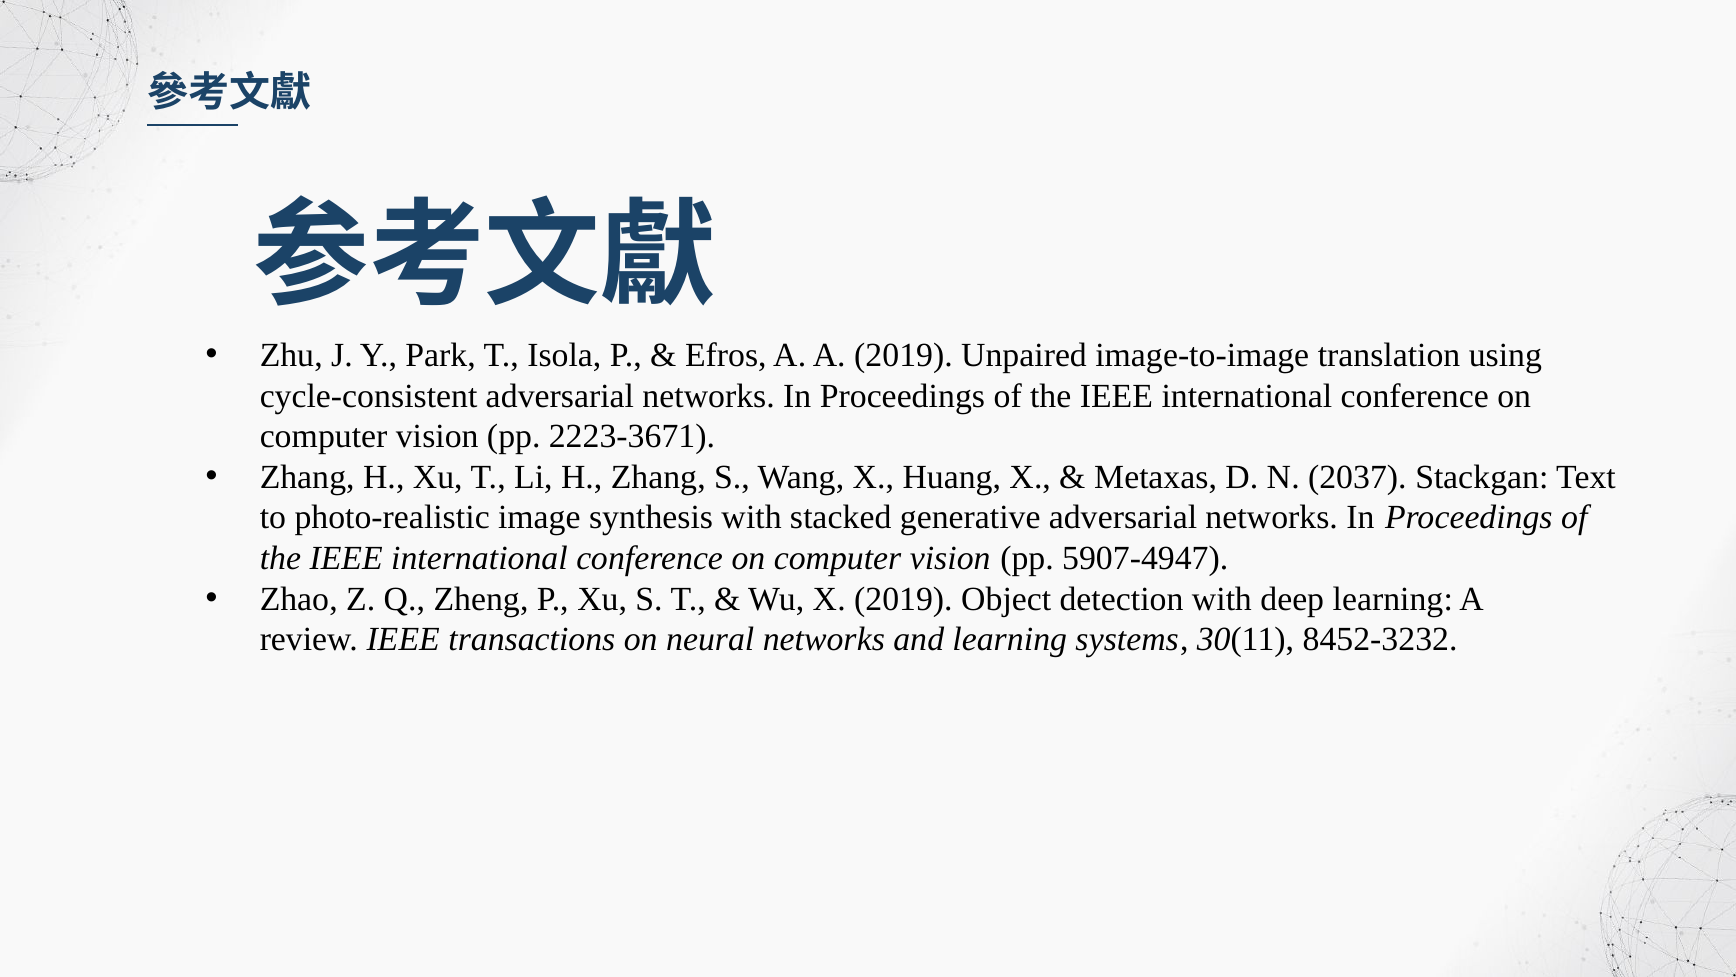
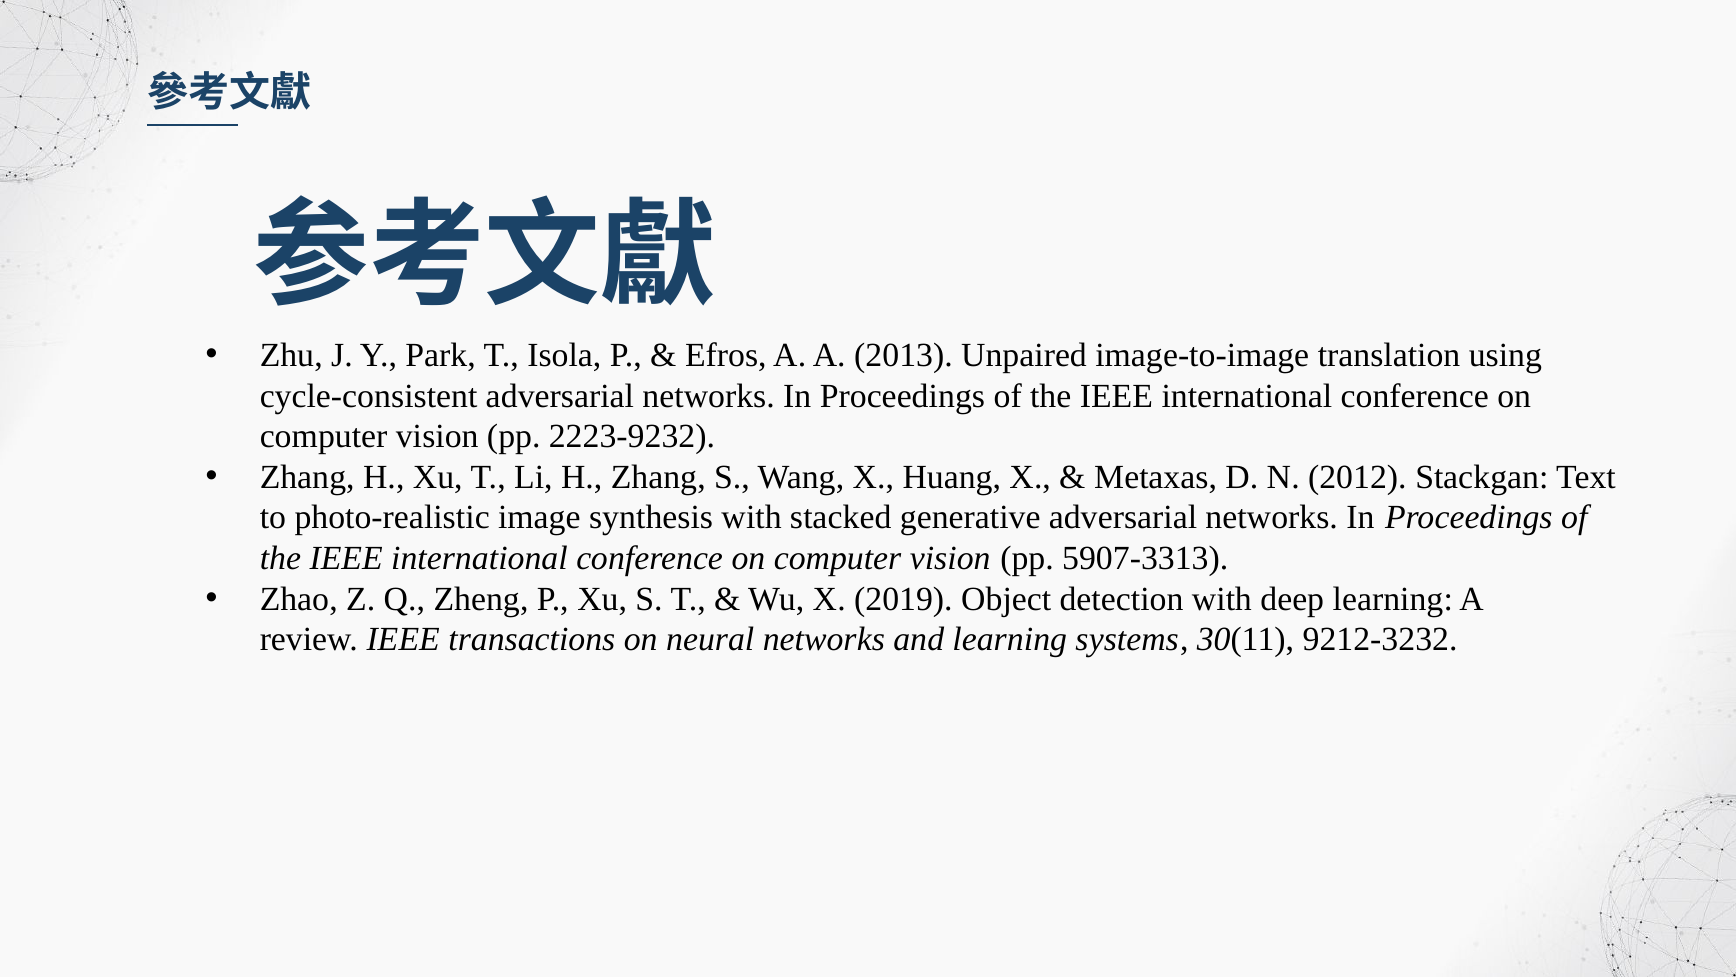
A 2019: 2019 -> 2013 (903, 355)
2223-3671: 2223-3671 -> 2223-9232 (632, 436)
2037: 2037 -> 2012 (1357, 477)
5907-4947: 5907-4947 -> 5907-3313 (1145, 558)
8452-3232: 8452-3232 -> 9212-3232 (1380, 639)
